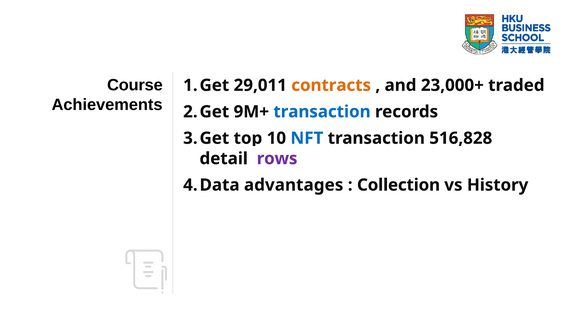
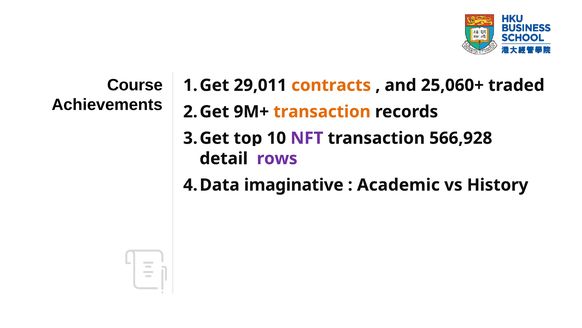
23,000+: 23,000+ -> 25,060+ (452, 85)
transaction colour: blue -> orange (322, 112)
NFT colour: blue -> purple (307, 138)
516,828: 516,828 -> 566,928 (461, 138)
advantages: advantages -> imaginative (294, 185)
Collection: Collection -> Academic (398, 185)
